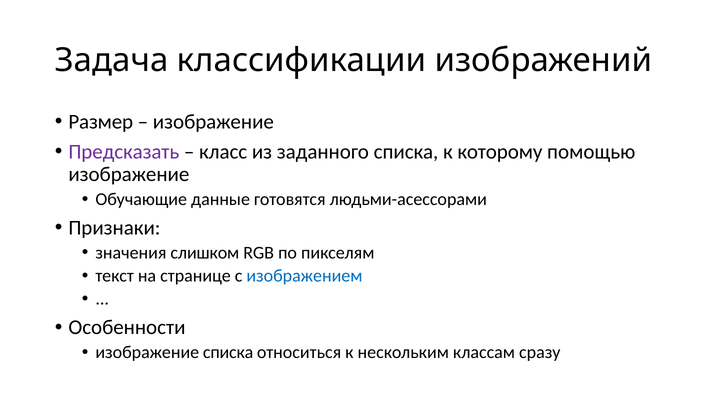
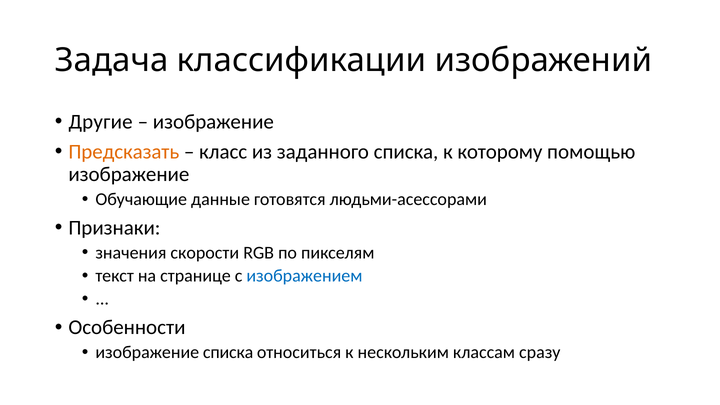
Размер: Размер -> Другие (101, 122)
Предсказать colour: purple -> orange (124, 152)
слишком: слишком -> скорости (205, 253)
